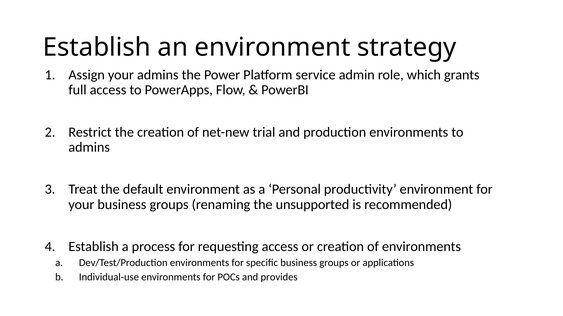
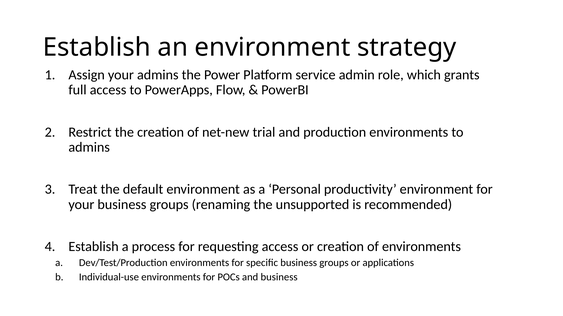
and provides: provides -> business (279, 278)
